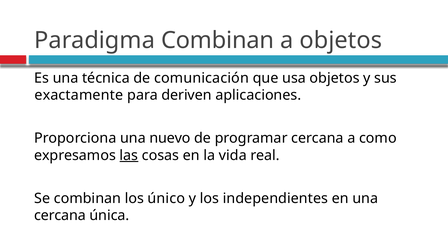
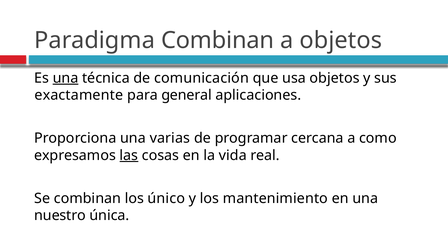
una underline: none -> present (66, 78)
deriven: deriven -> general (187, 95)
nuevo: nuevo -> varias (170, 138)
independientes: independientes -> mantenimiento (275, 198)
cercana: cercana -> nuestro (60, 216)
